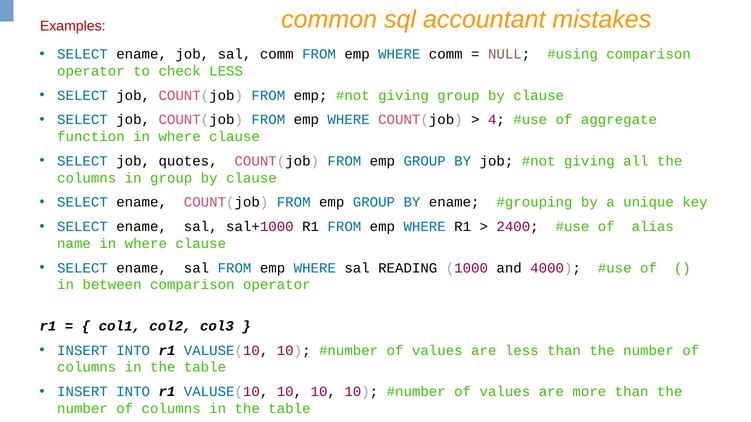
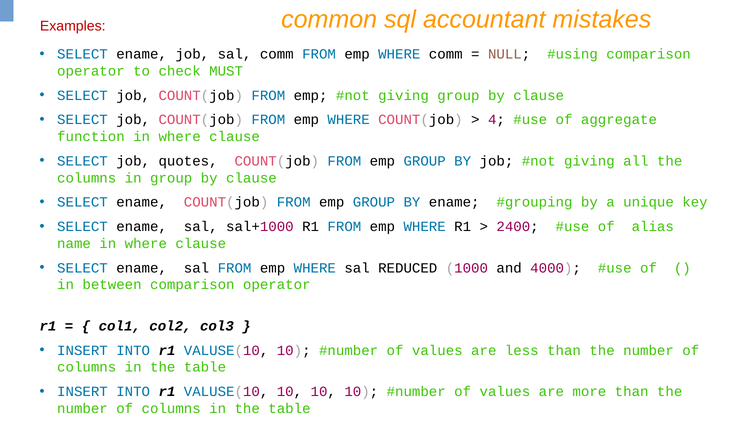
check LESS: LESS -> MUST (226, 71)
READING: READING -> REDUCED (408, 268)
